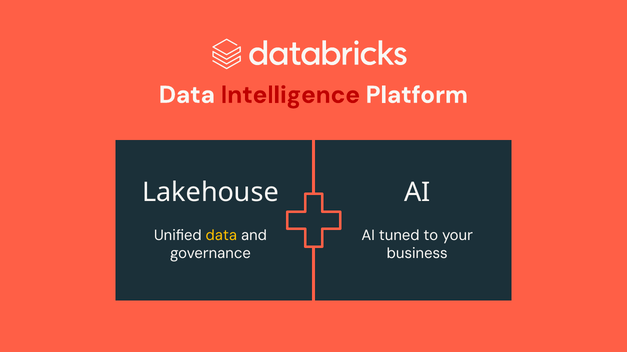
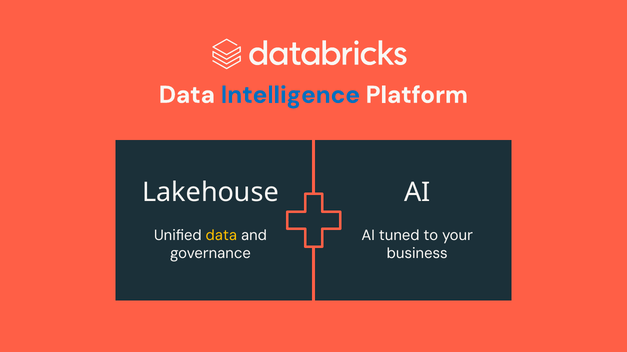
Intelligence colour: red -> blue (290, 95)
